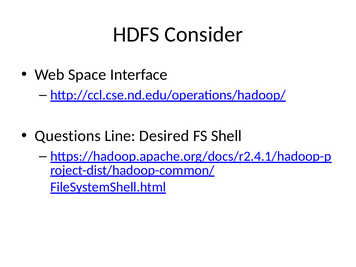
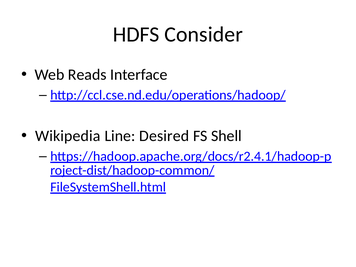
Space: Space -> Reads (87, 75)
Questions: Questions -> Wikipedia (68, 136)
